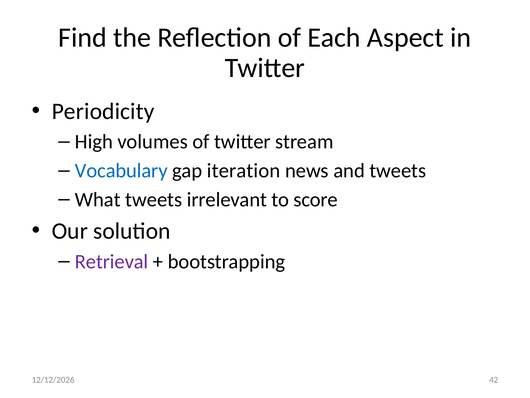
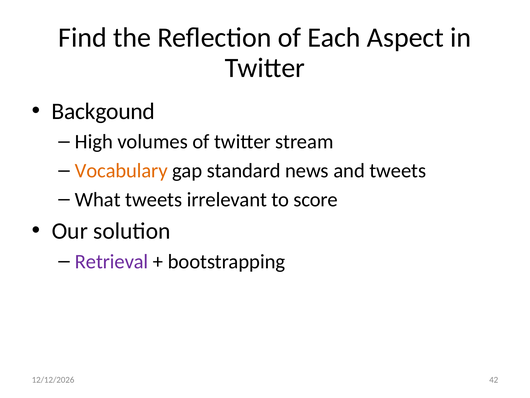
Periodicity: Periodicity -> Backgound (103, 111)
Vocabulary colour: blue -> orange (121, 170)
iteration: iteration -> standard (244, 170)
